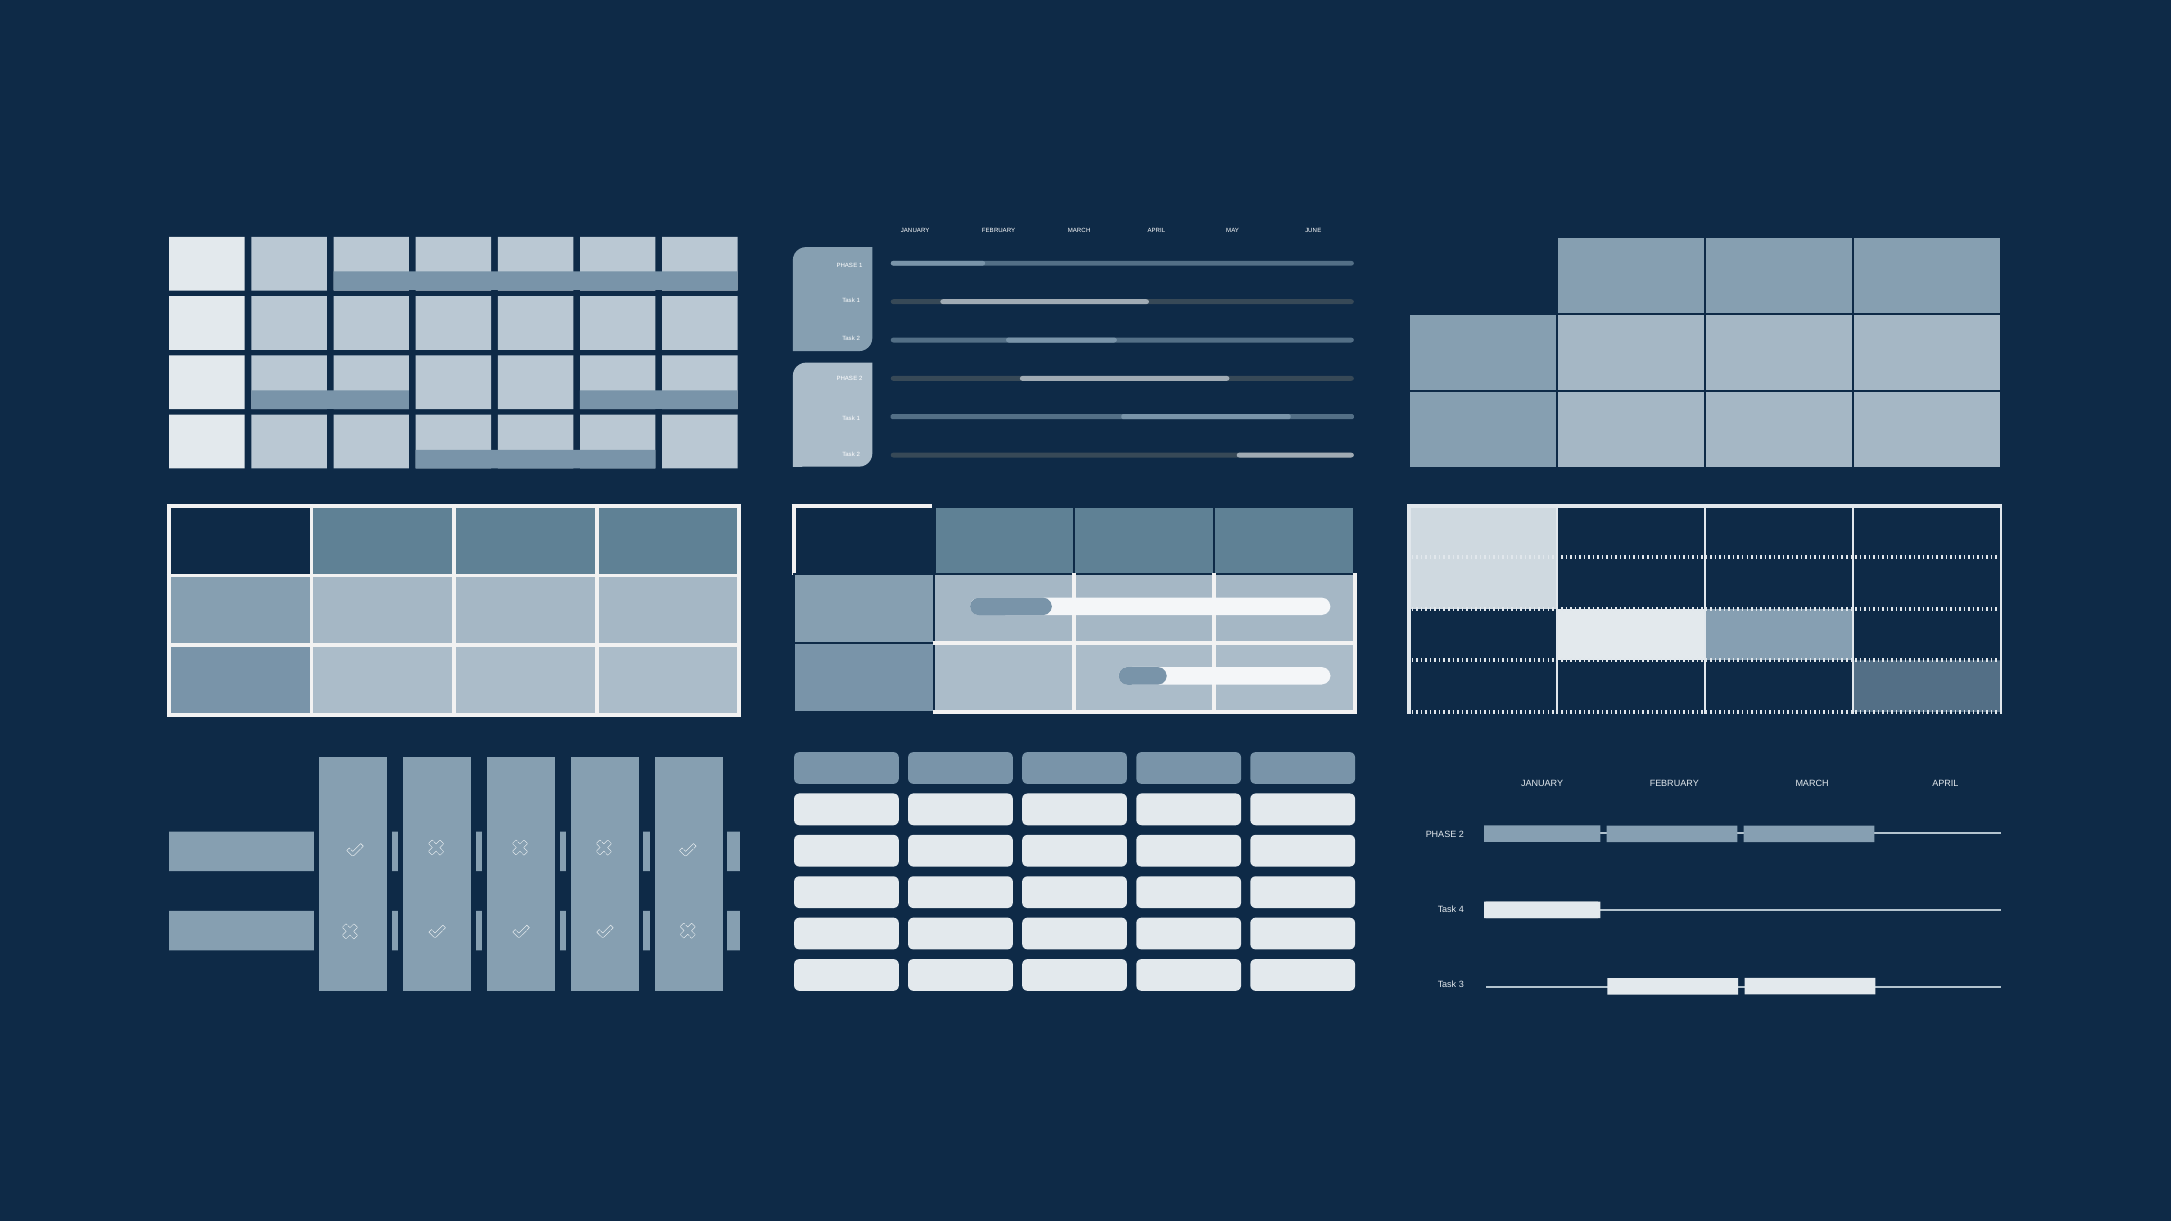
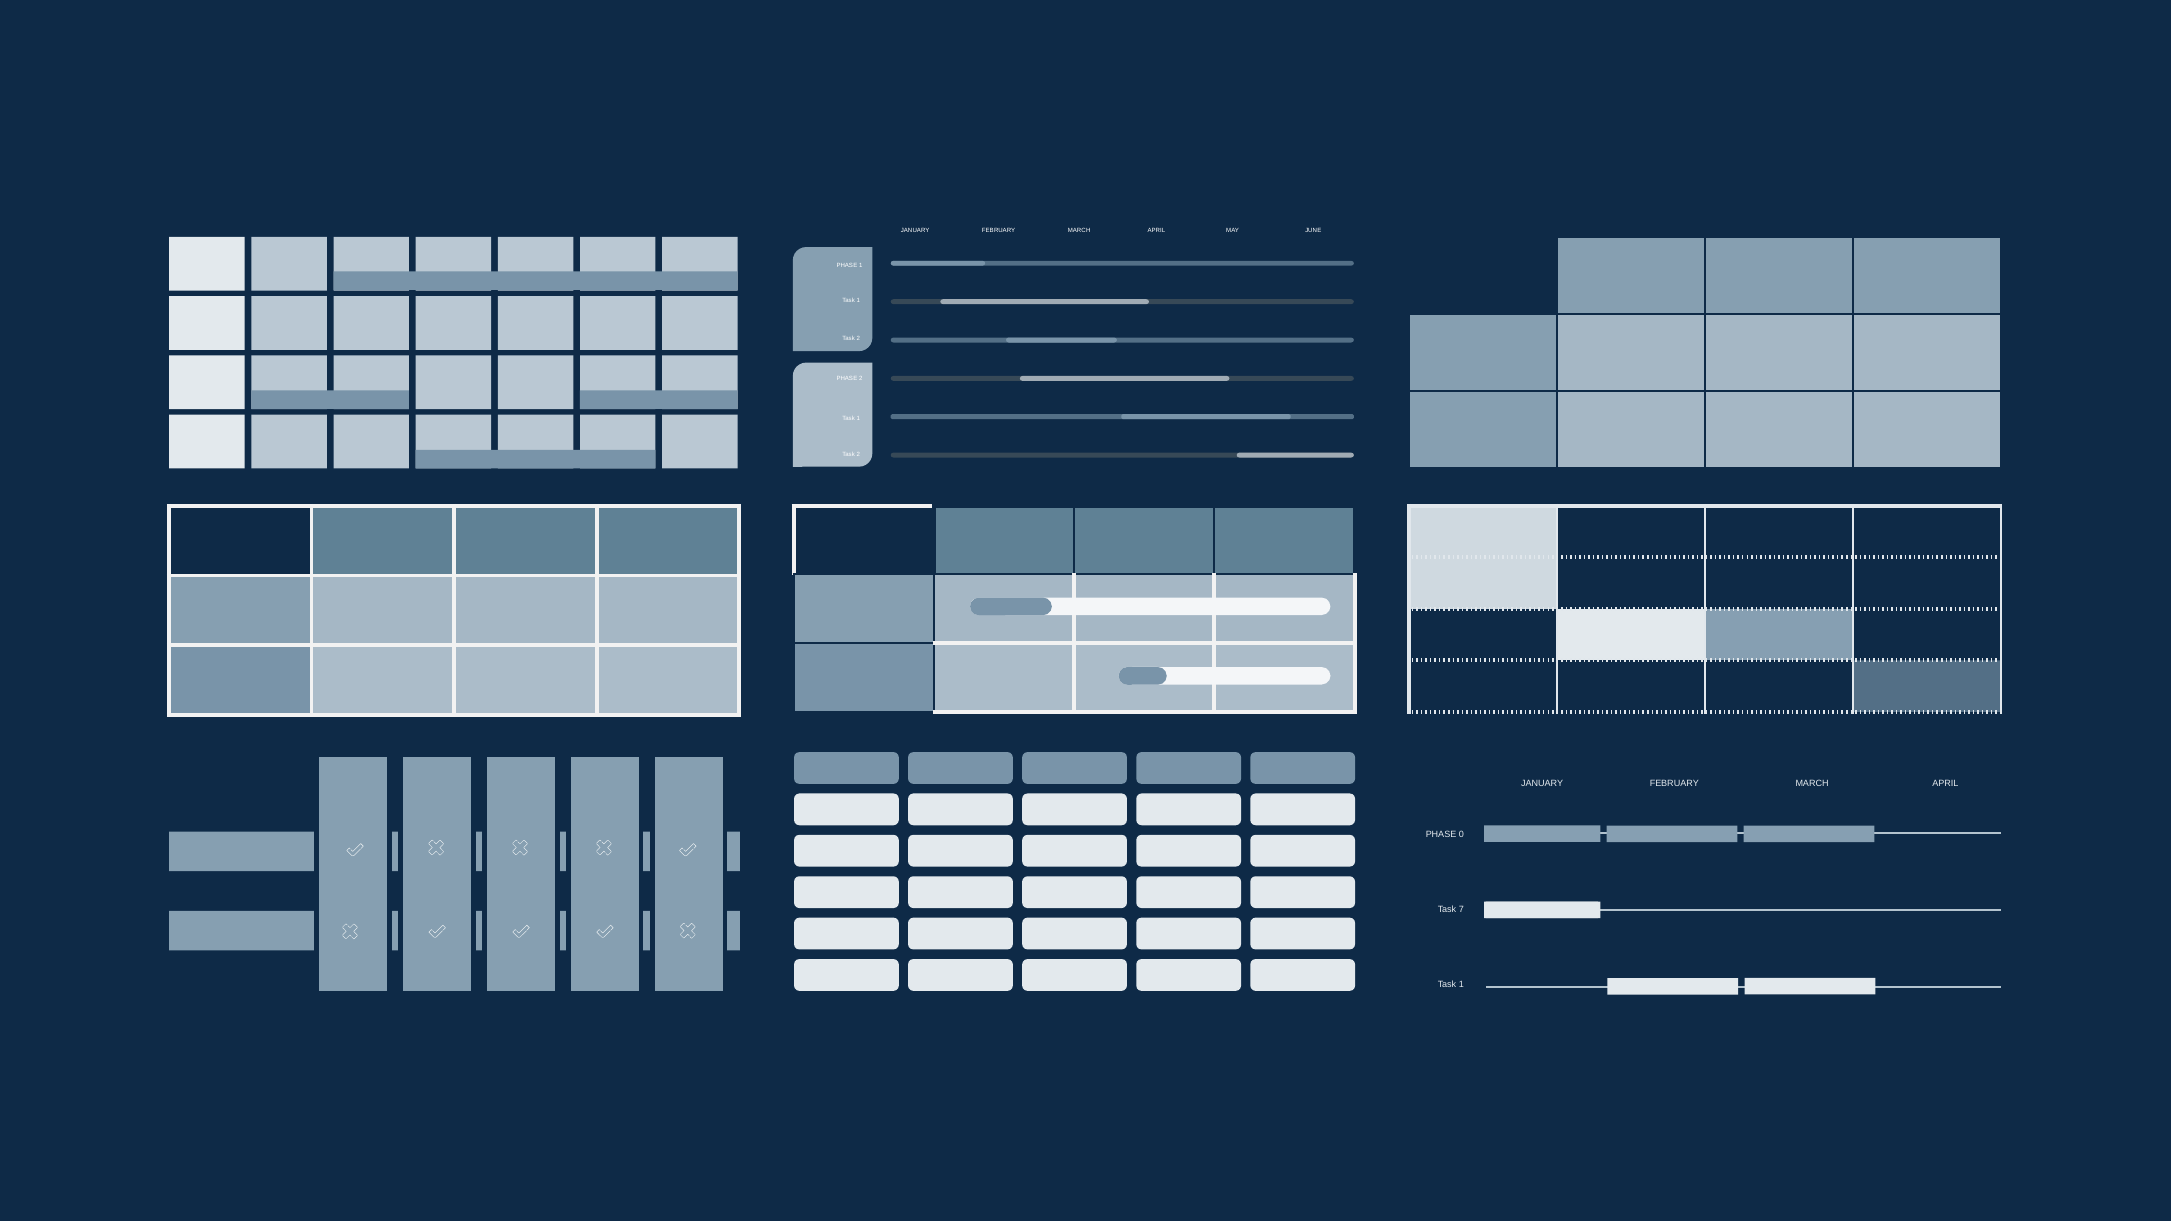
2: 2 -> 0 (1461, 834)
4: 4 -> 7 (1461, 909)
3: 3 -> 1 (1461, 984)
